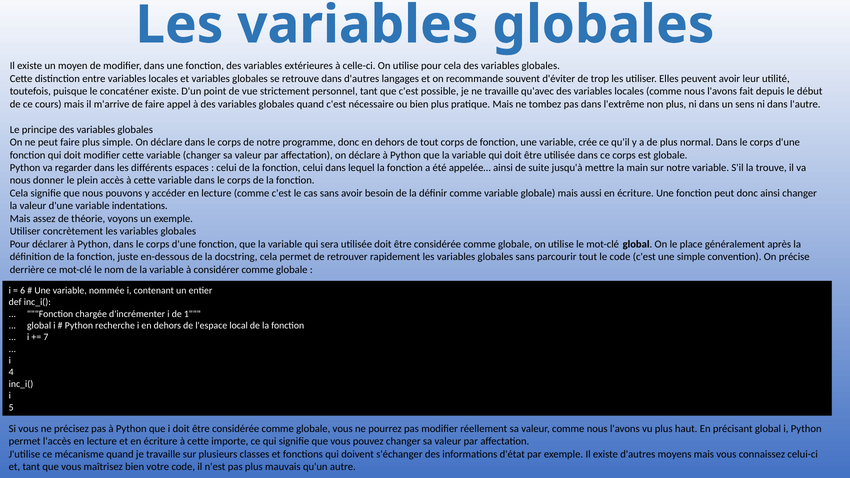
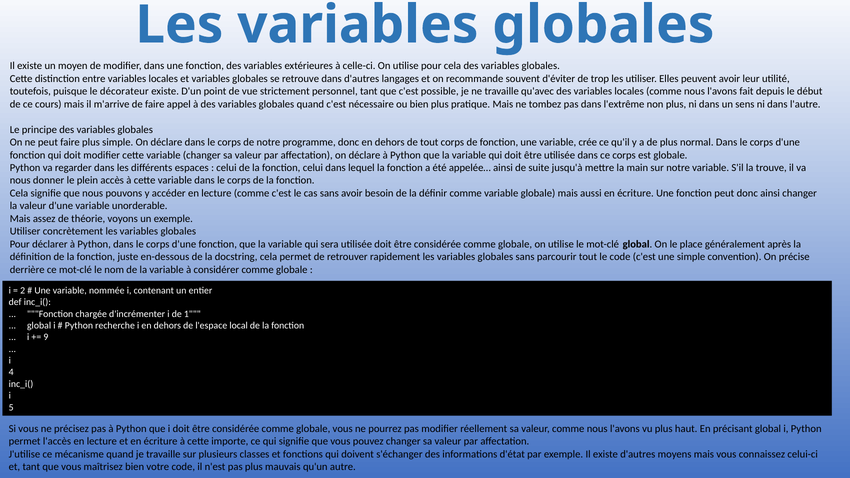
concaténer: concaténer -> décorateur (124, 91)
indentations: indentations -> unorderable (140, 206)
6: 6 -> 2 (23, 291)
7: 7 -> 9 (46, 337)
